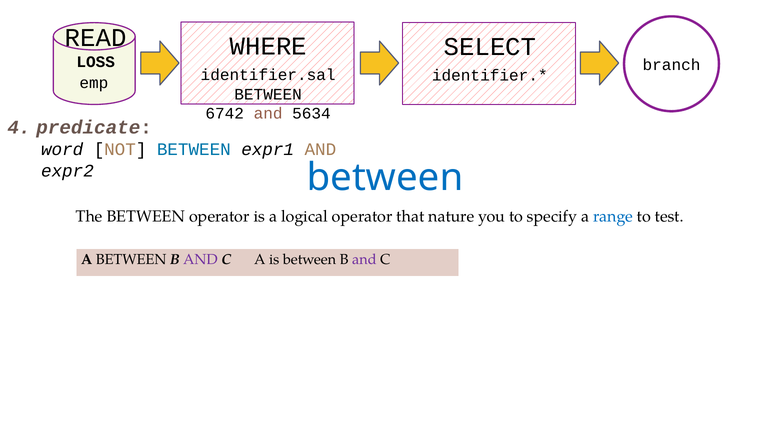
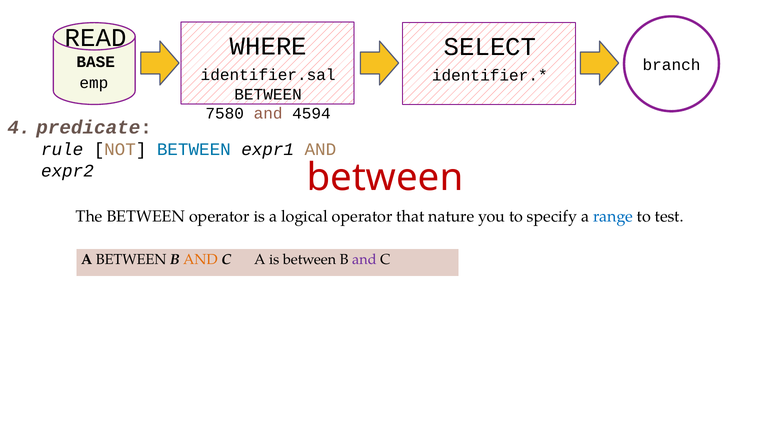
LOSS: LOSS -> BASE (96, 62)
6742: 6742 -> 7580 (225, 114)
5634: 5634 -> 4594 (311, 114)
word: word -> rule (62, 150)
between colour: blue -> red (385, 178)
AND colour: purple -> orange (200, 260)
